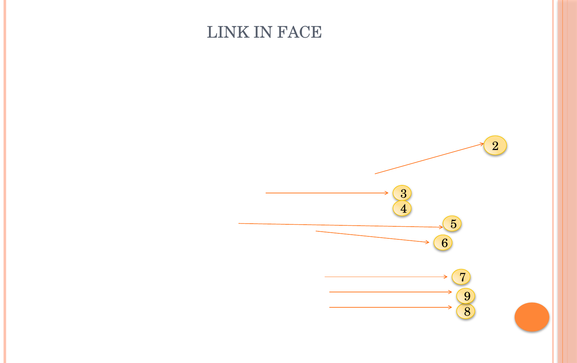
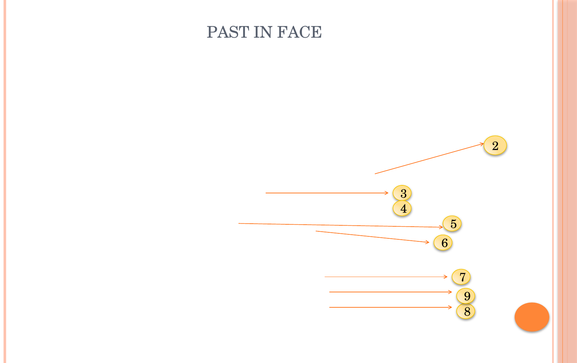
LINK: LINK -> PAST (228, 32)
